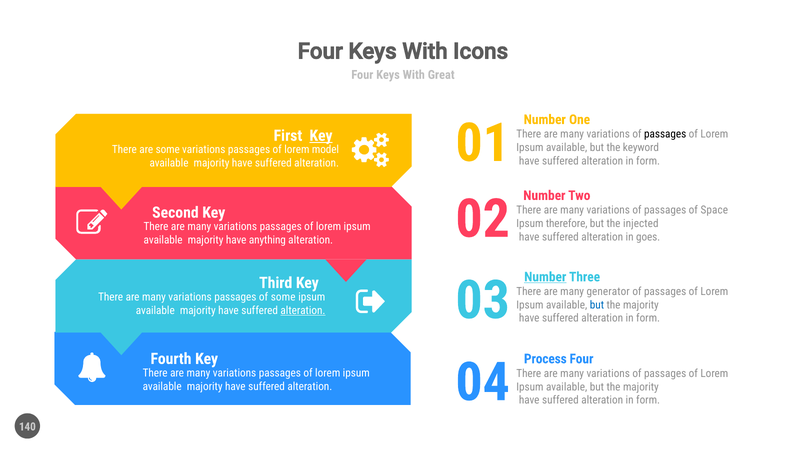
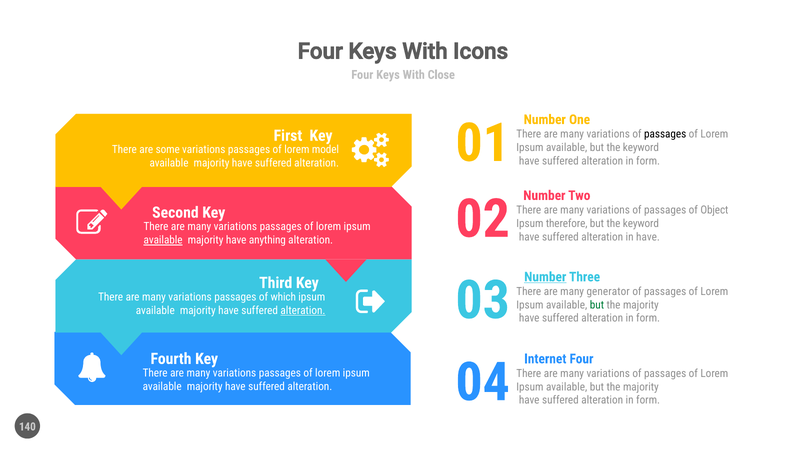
Great: Great -> Close (441, 75)
Key underline: present -> none (321, 136)
Space: Space -> Object (714, 210)
injected: injected -> keyword (641, 224)
in goes: goes -> have (648, 237)
available underline: none -> present (163, 240)
of some: some -> which (283, 297)
but colour: blue -> green (597, 305)
Process: Process -> Internet (545, 359)
